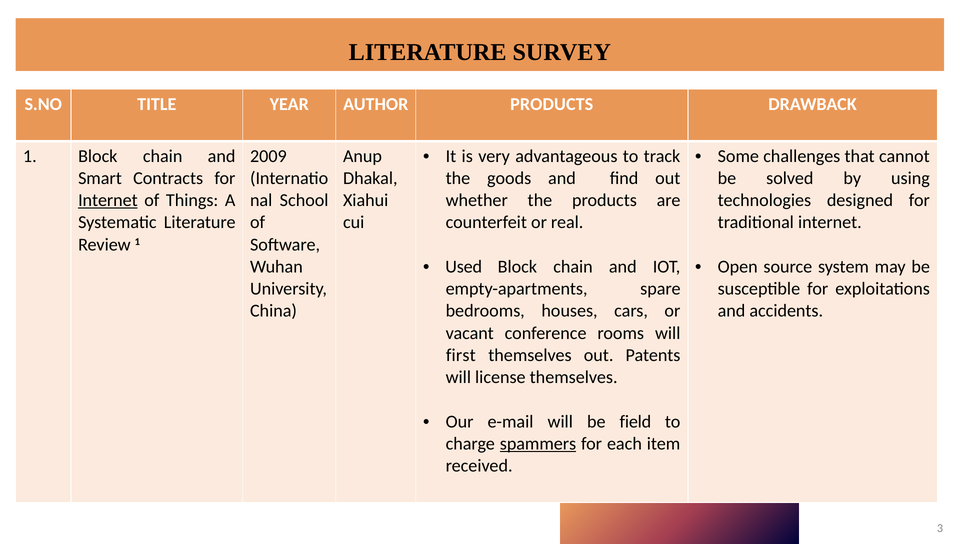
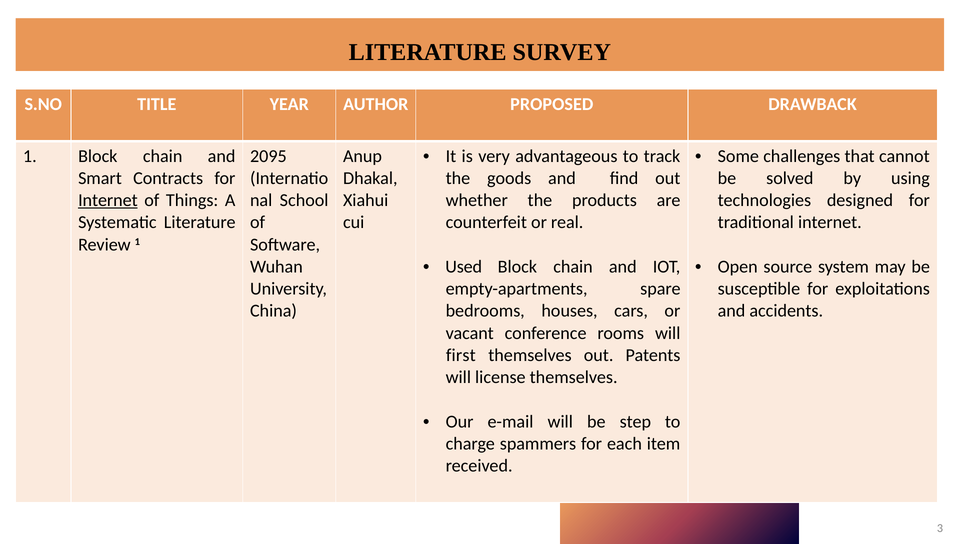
AUTHOR PRODUCTS: PRODUCTS -> PROPOSED (552, 104)
2009: 2009 -> 2095 (268, 156)
field: field -> step (635, 421)
spammers underline: present -> none (538, 443)
